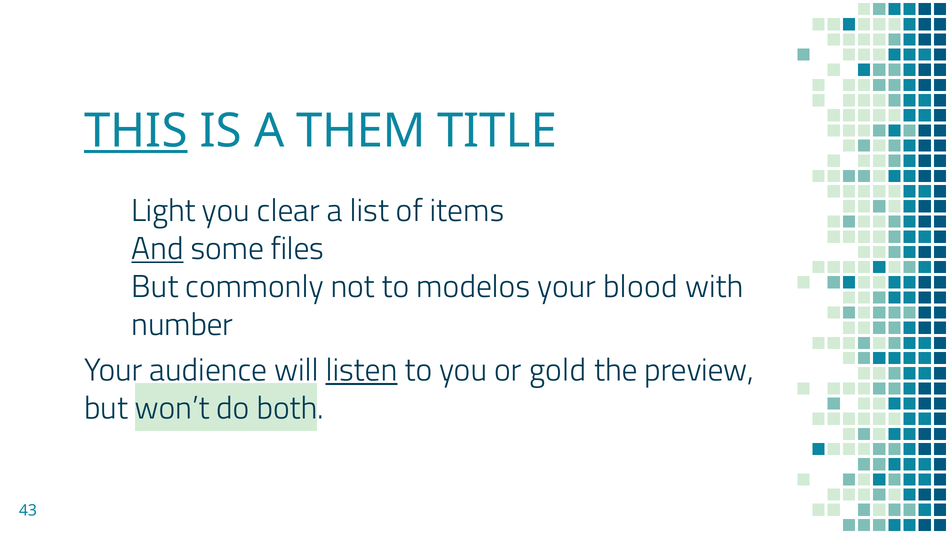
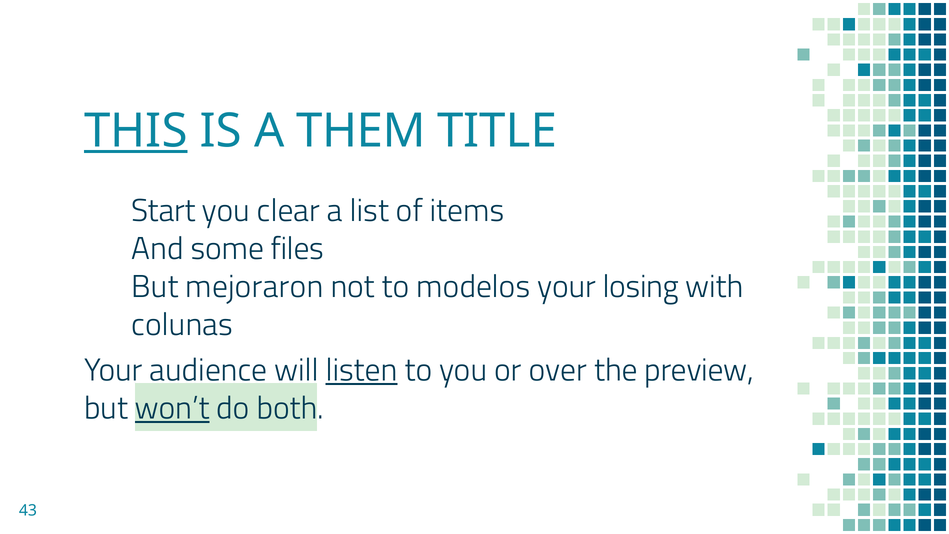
Light: Light -> Start (163, 211)
And underline: present -> none (158, 249)
commonly: commonly -> mejoraron (254, 287)
blood: blood -> losing (641, 287)
number: number -> colunas (182, 324)
gold: gold -> over (558, 370)
won’t underline: none -> present (172, 408)
